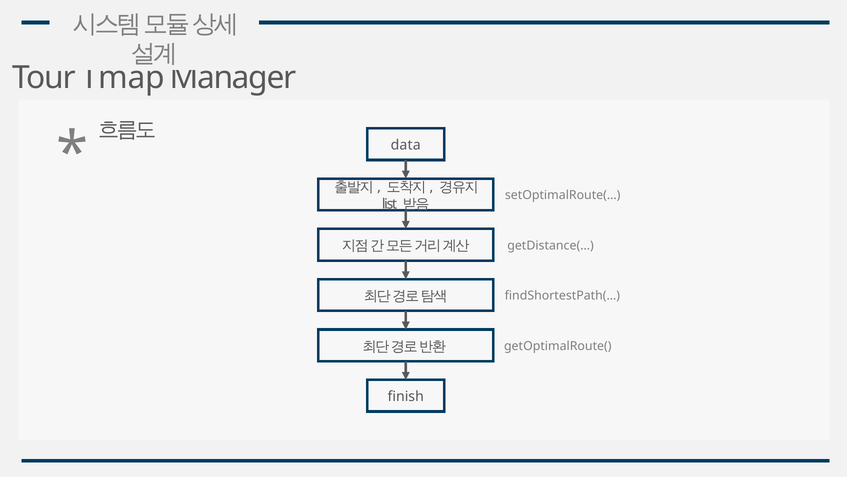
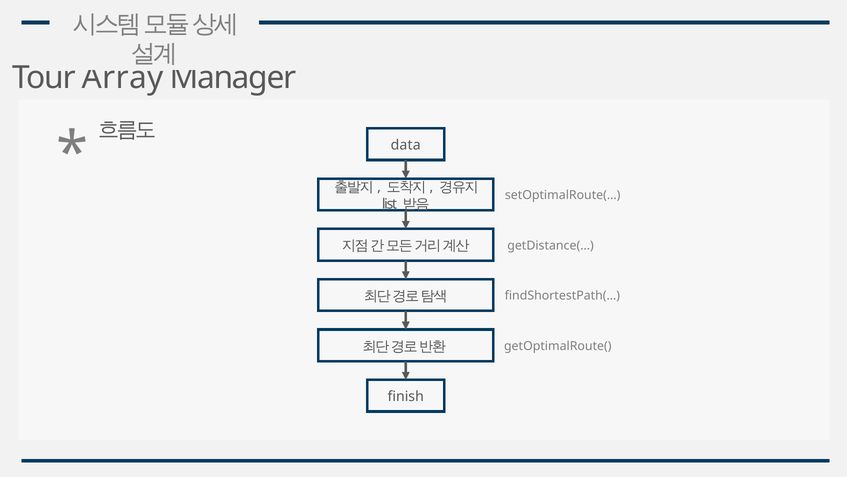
Tmap: Tmap -> Array (123, 78)
